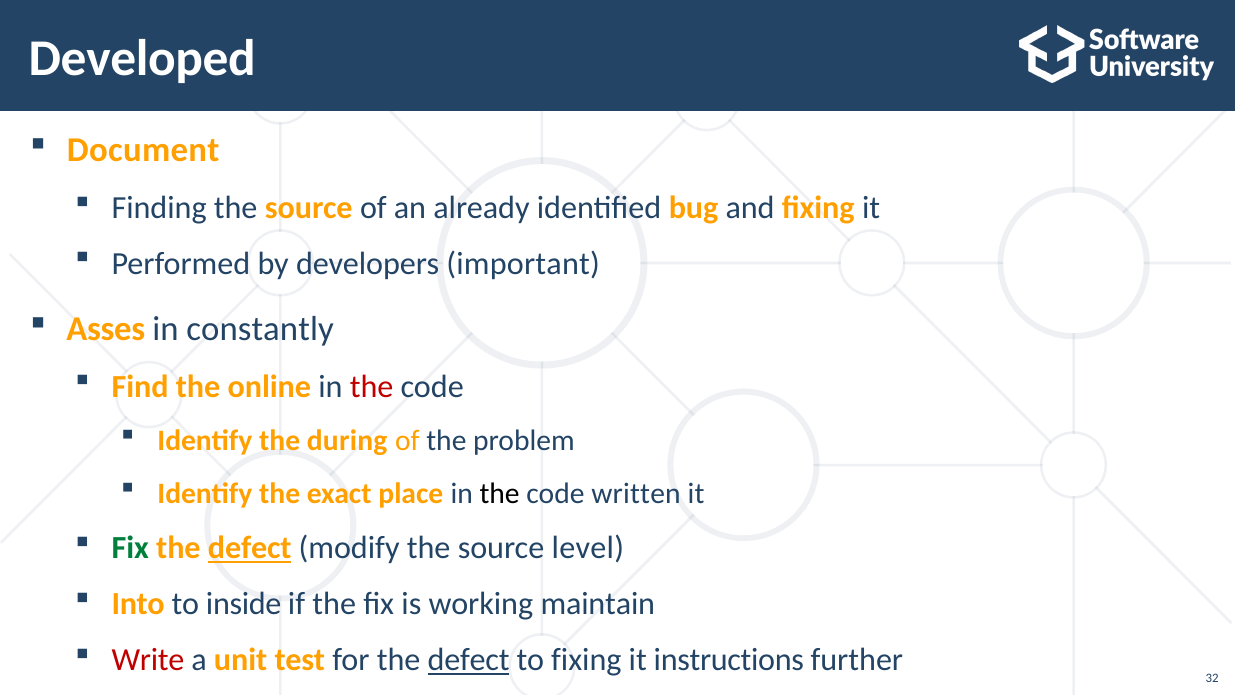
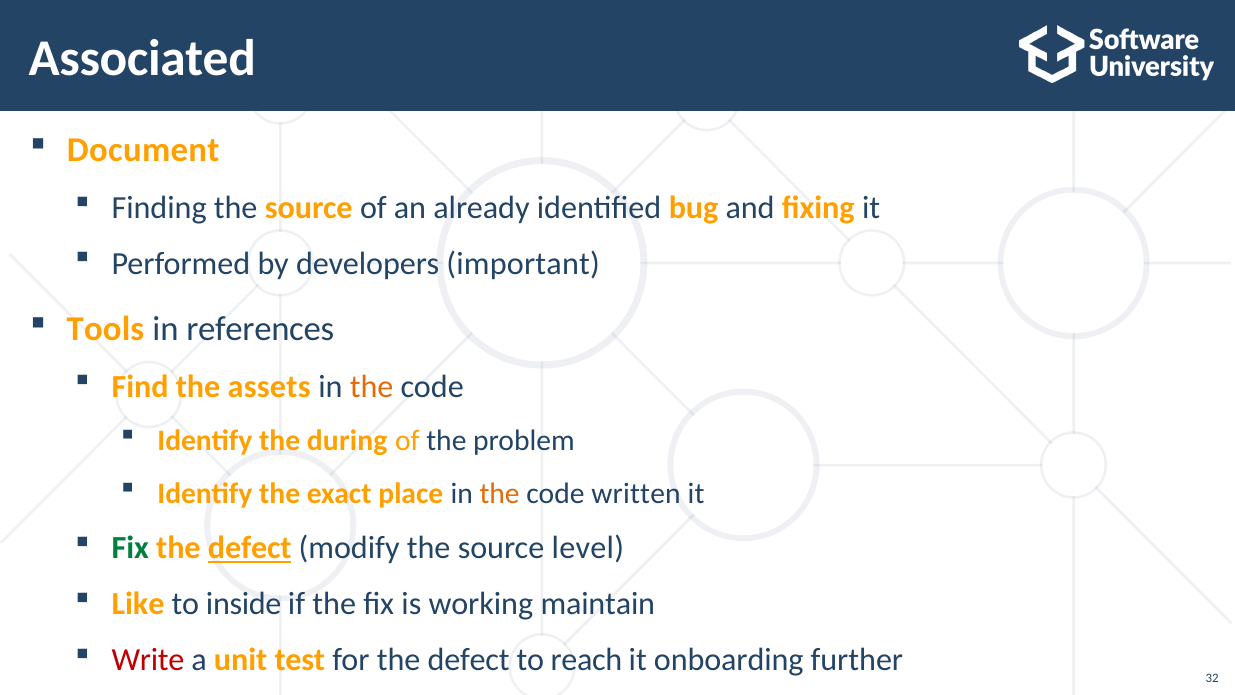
Developed: Developed -> Associated (142, 58)
Asses: Asses -> Tools (106, 329)
constantly: constantly -> references (260, 329)
online: online -> assets (269, 386)
the colour: red -> orange (372, 386)
the colour: black -> orange (500, 493)
Into: Into -> Like (138, 604)
defect underline: present -> none (469, 660)
to fixing: fixing -> reach (586, 660)
instructions: instructions -> onboarding (729, 660)
